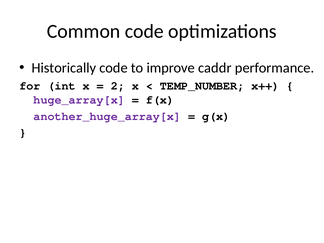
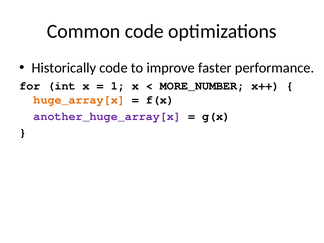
caddr: caddr -> faster (215, 68)
2: 2 -> 1 (118, 86)
TEMP_NUMBER: TEMP_NUMBER -> MORE_NUMBER (202, 86)
huge_array[x colour: purple -> orange (79, 100)
